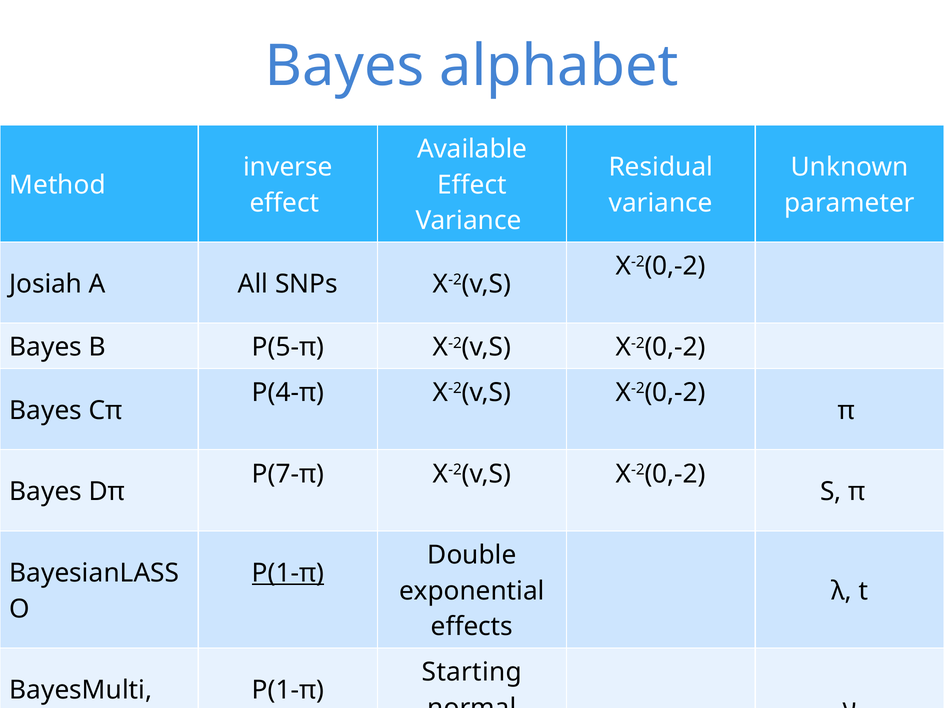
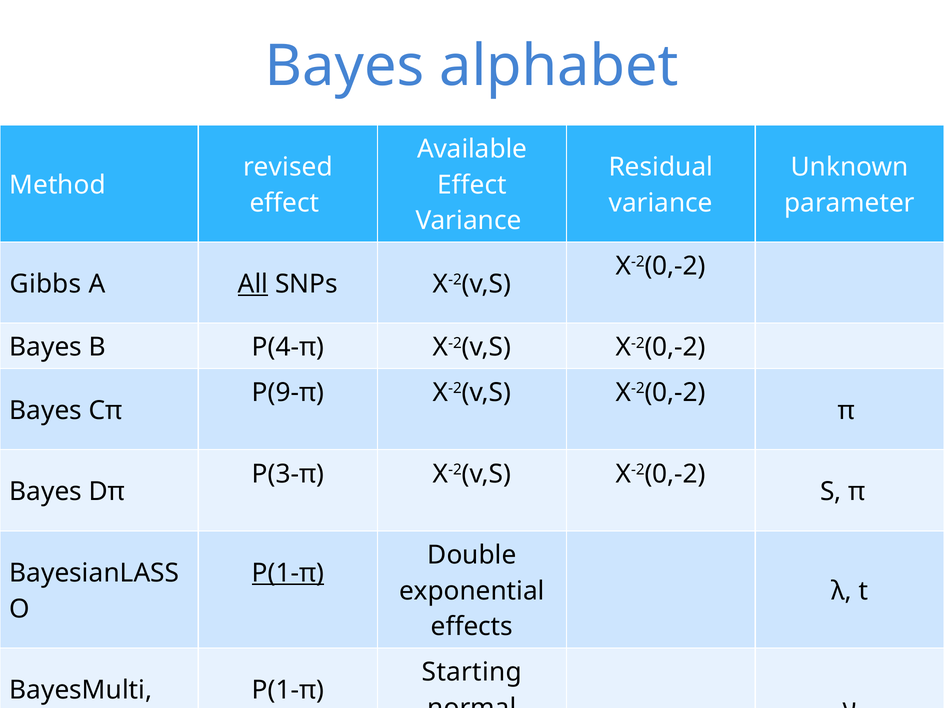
inverse: inverse -> revised (288, 167)
Josiah: Josiah -> Gibbs (46, 284)
All underline: none -> present (253, 284)
P(5-π: P(5-π -> P(4-π (288, 347)
P(4-π: P(4-π -> P(9-π (288, 393)
P(7-π: P(7-π -> P(3-π (288, 474)
